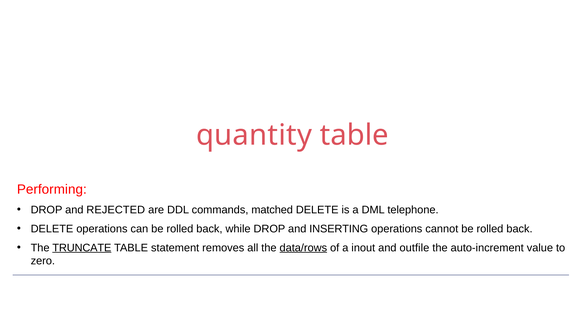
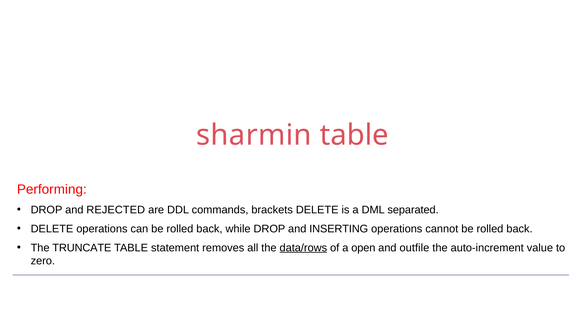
quantity: quantity -> sharmin (254, 135)
matched: matched -> brackets (272, 210)
telephone: telephone -> separated (413, 210)
TRUNCATE underline: present -> none (82, 248)
inout: inout -> open (363, 248)
